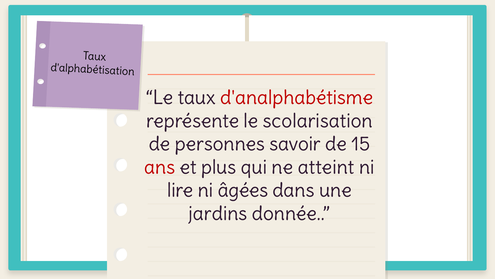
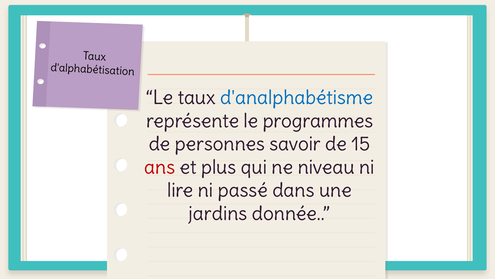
d'analphabétisme colour: red -> blue (297, 98)
scolarisation: scolarisation -> programmes (318, 121)
atteint: atteint -> niveau (326, 167)
âgées: âgées -> passé (243, 190)
